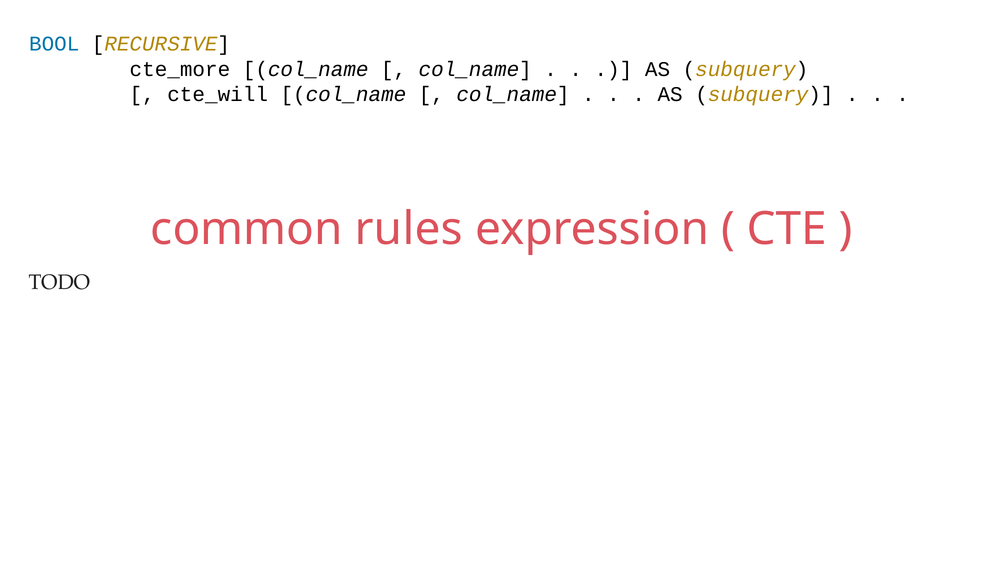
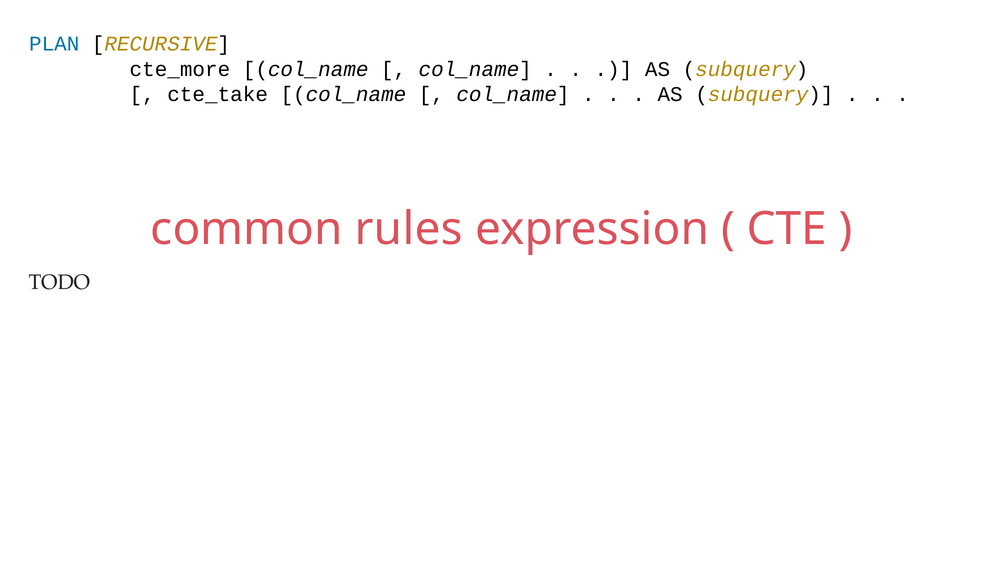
BOOL: BOOL -> PLAN (54, 44)
cte_will: cte_will -> cte_take (218, 94)
